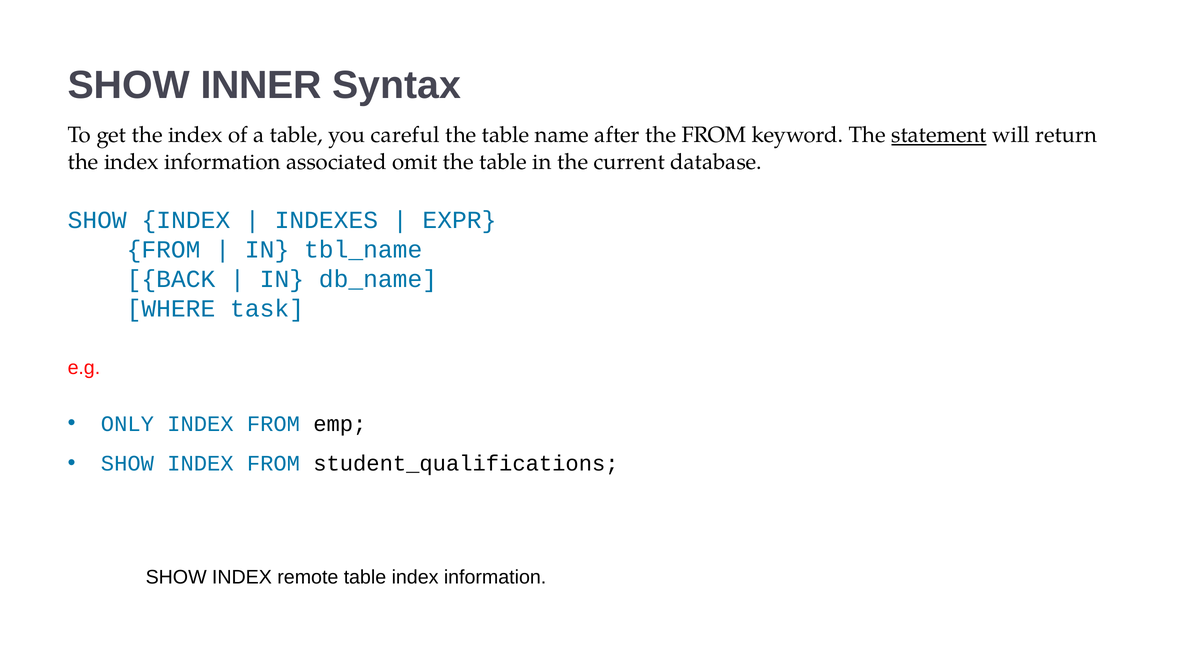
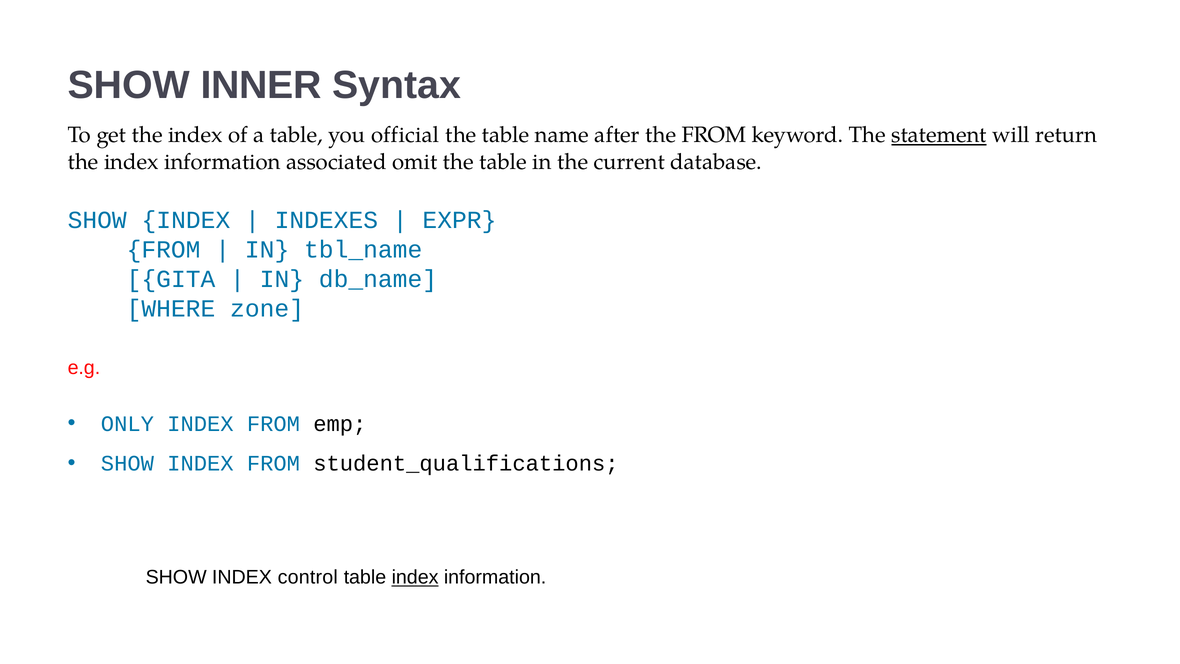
careful: careful -> official (405, 135)
BACK: BACK -> GITA (171, 279)
task: task -> zone (267, 309)
remote: remote -> control (308, 577)
index underline: none -> present (415, 577)
